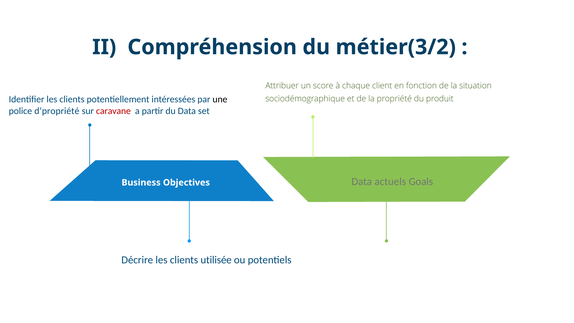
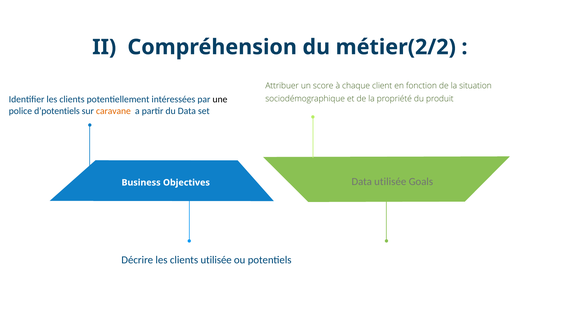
métier(3/2: métier(3/2 -> métier(2/2 (396, 47)
d’propriété: d’propriété -> d’potentiels (57, 111)
caravane colour: red -> orange (113, 111)
Data actuels: actuels -> utilisée (390, 182)
